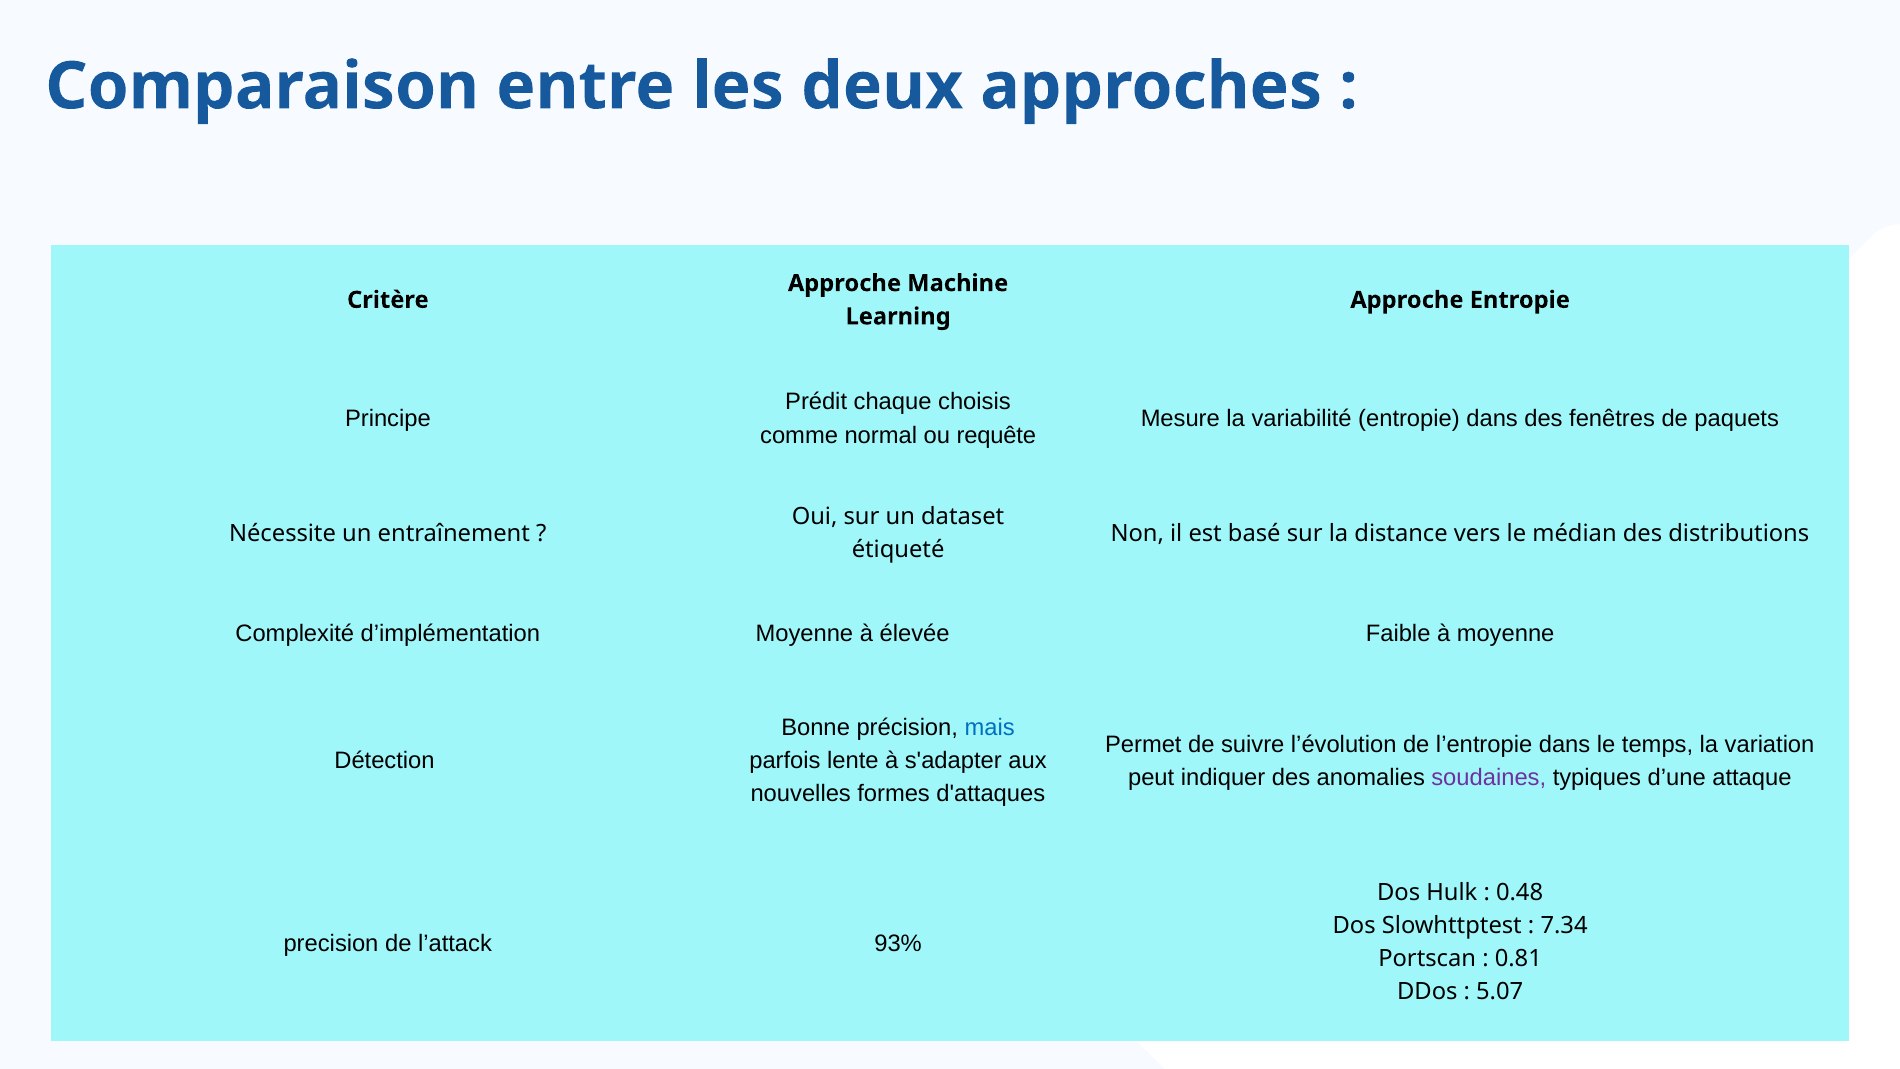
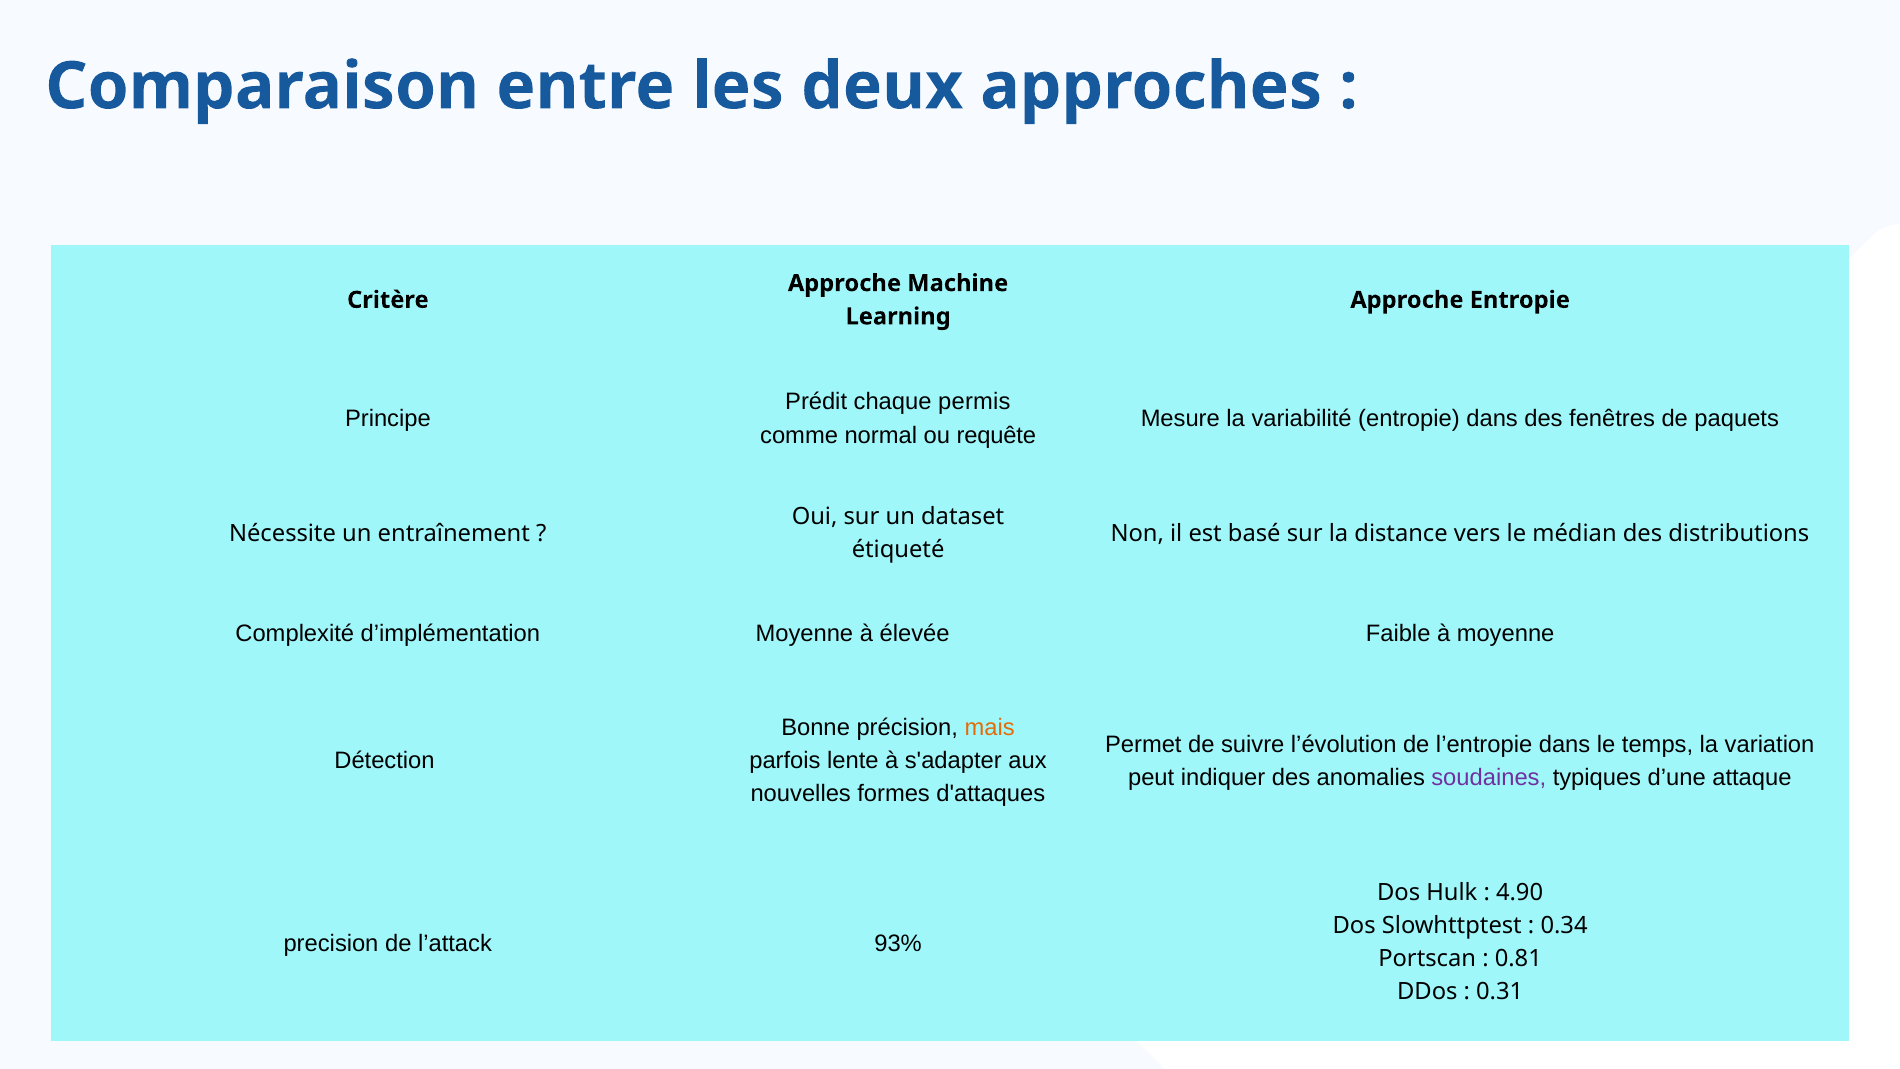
choisis: choisis -> permis (974, 402)
mais colour: blue -> orange (990, 727)
0.48: 0.48 -> 4.90 (1520, 892)
7.34: 7.34 -> 0.34 (1564, 925)
5.07: 5.07 -> 0.31 (1500, 992)
